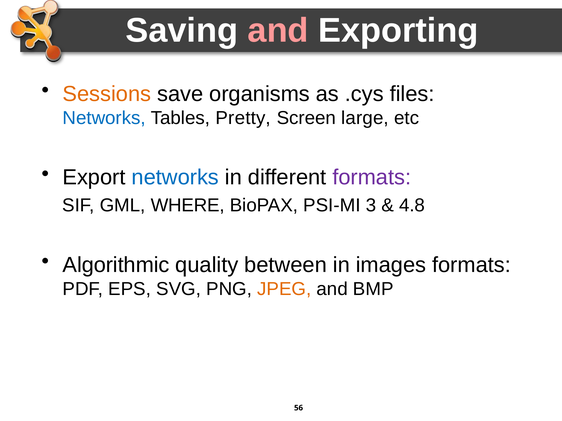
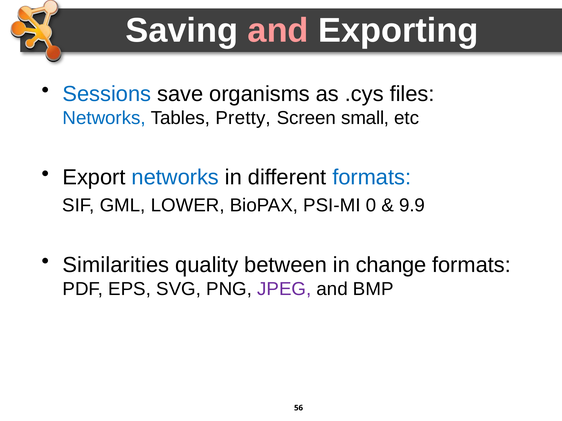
Sessions colour: orange -> blue (107, 94)
large: large -> small (365, 118)
formats colour: purple -> blue (372, 178)
WHERE: WHERE -> LOWER (188, 206)
3: 3 -> 0 (371, 206)
4.8: 4.8 -> 9.9 (412, 206)
Algorithmic: Algorithmic -> Similarities (116, 265)
images: images -> change (391, 265)
JPEG colour: orange -> purple (284, 289)
